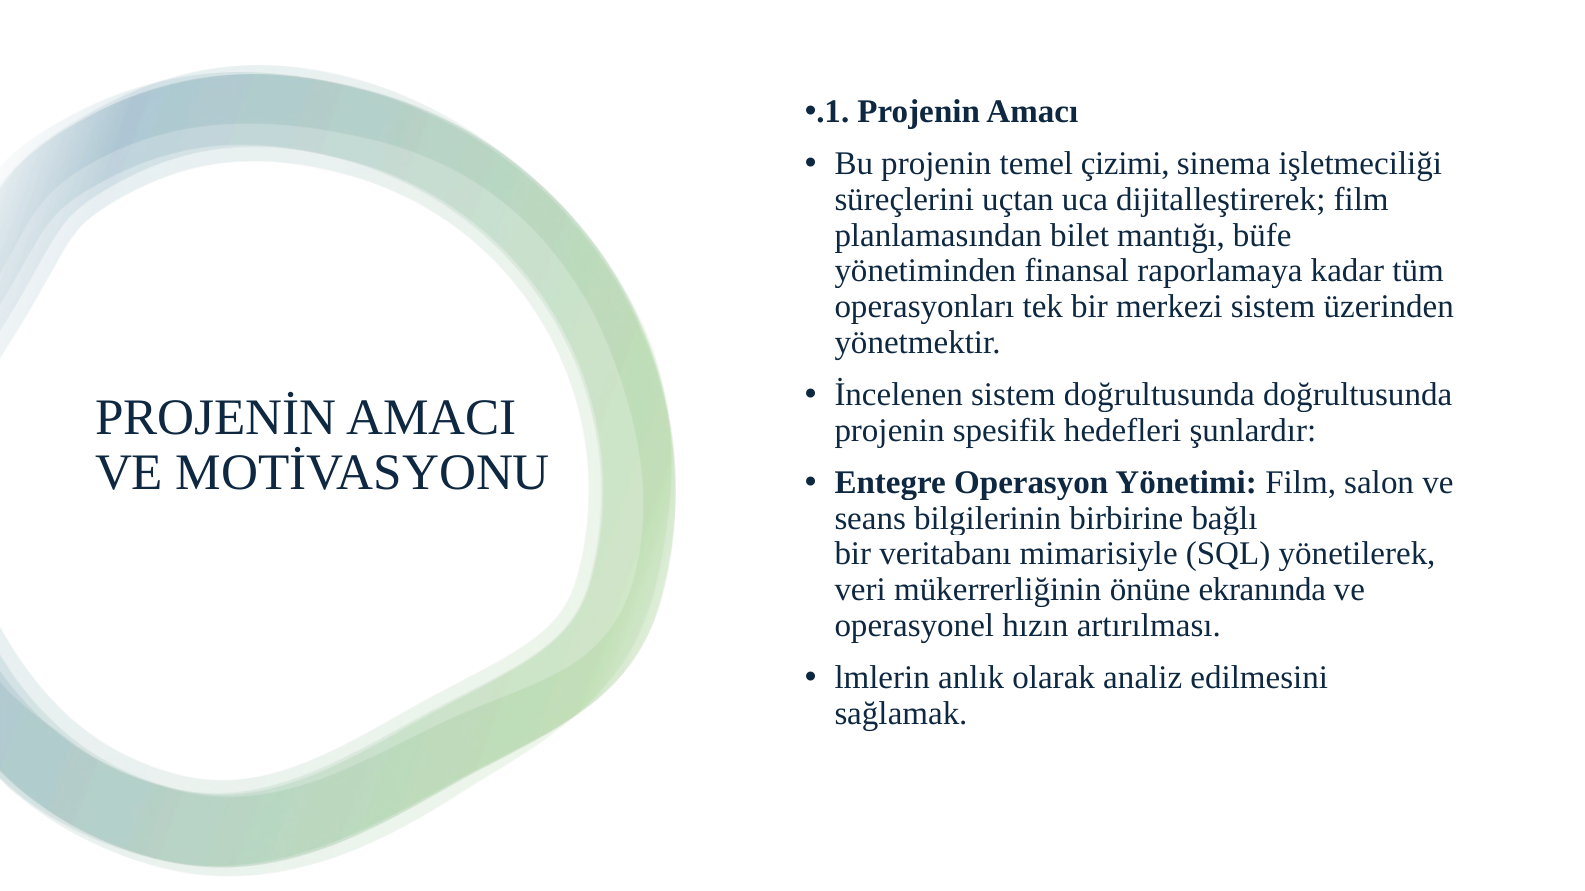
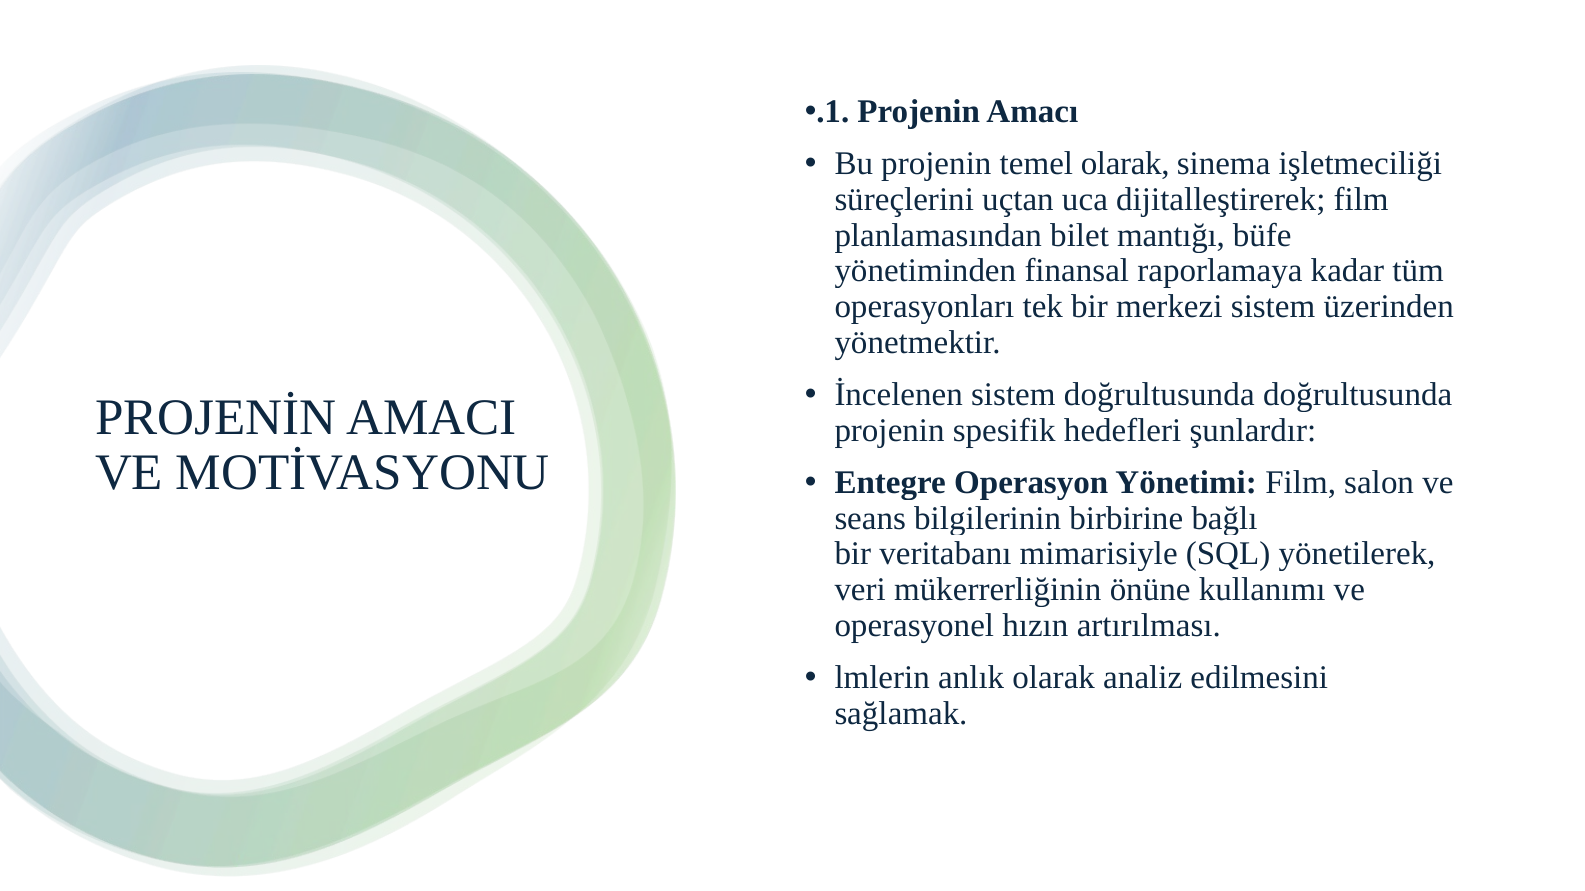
temel çizimi: çizimi -> olarak (1125, 164)
ekranında: ekranında -> kullanımı (1262, 590)
